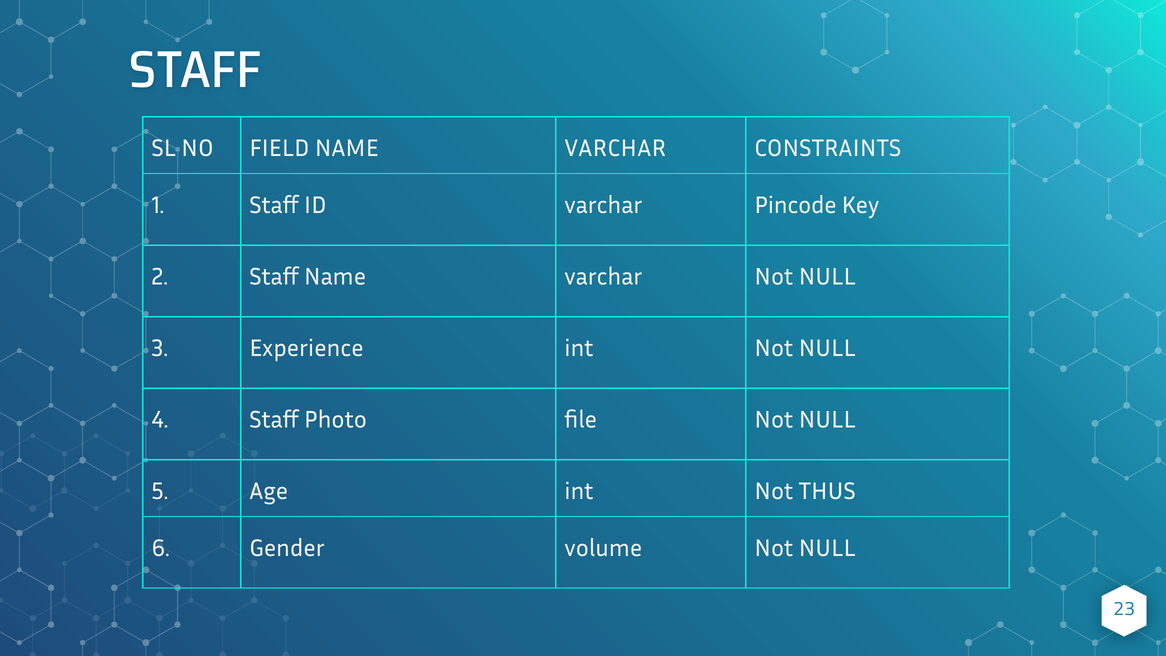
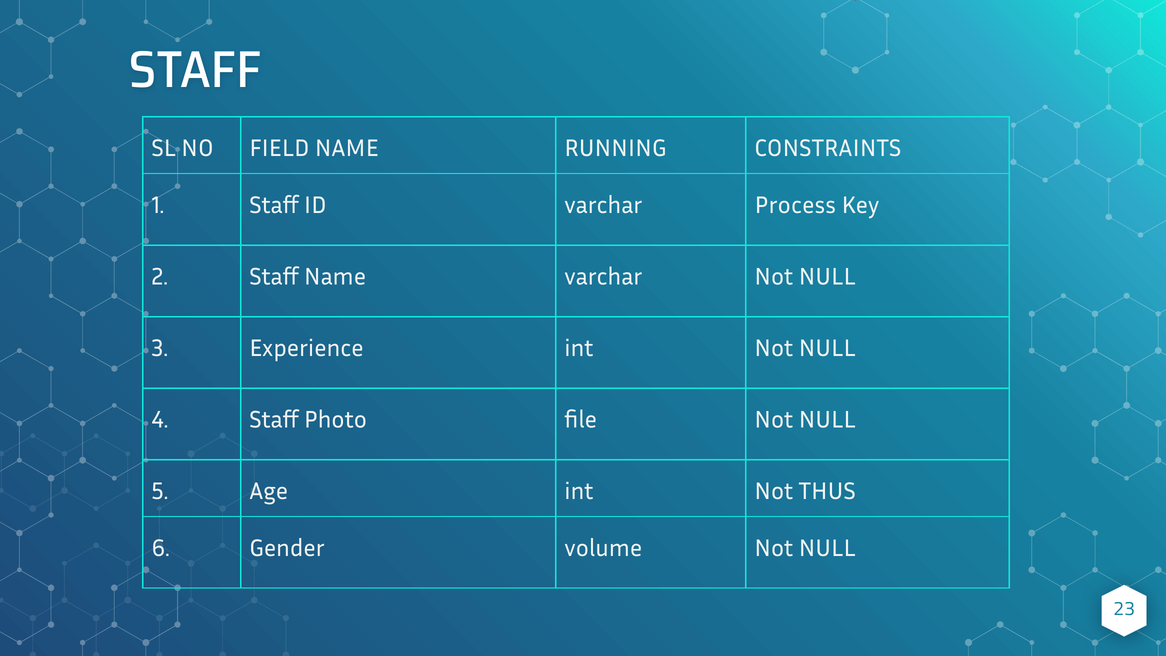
FIELD NAME VARCHAR: VARCHAR -> RUNNING (615, 148)
Pincode: Pincode -> Process (795, 205)
